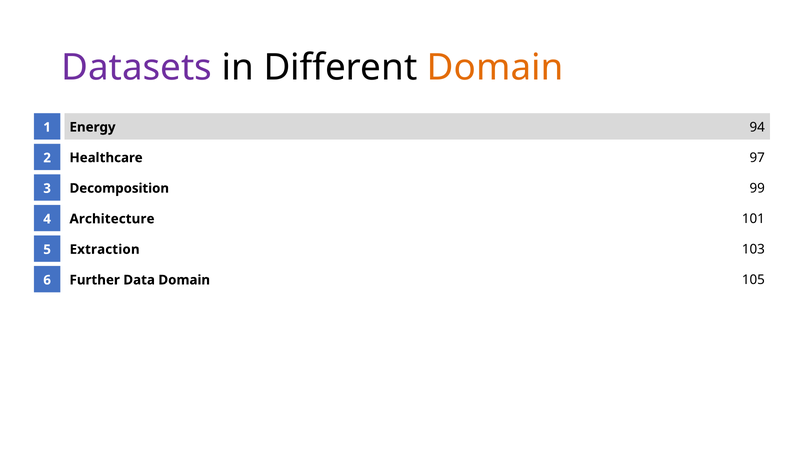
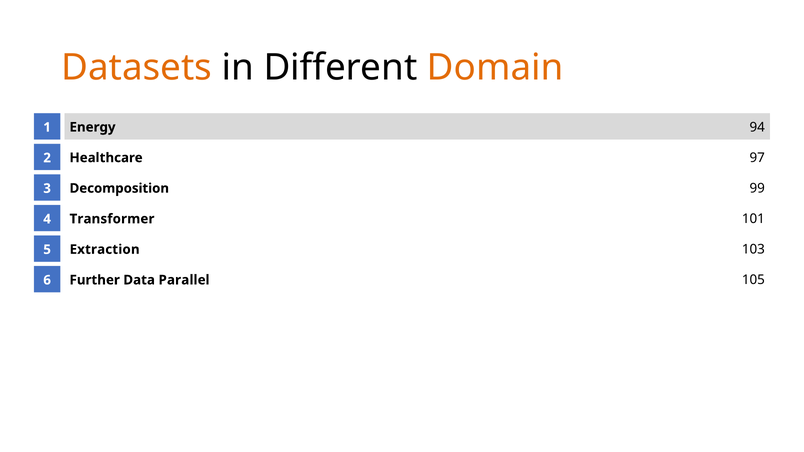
Datasets colour: purple -> orange (137, 68)
Architecture: Architecture -> Transformer (112, 219)
Data Domain: Domain -> Parallel (184, 280)
